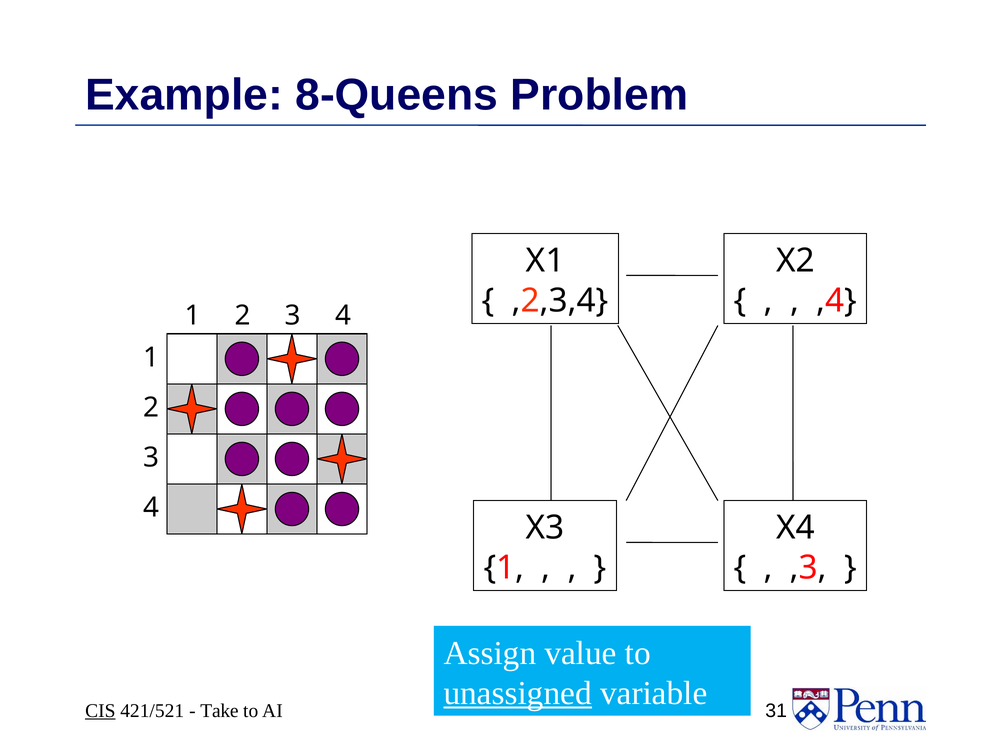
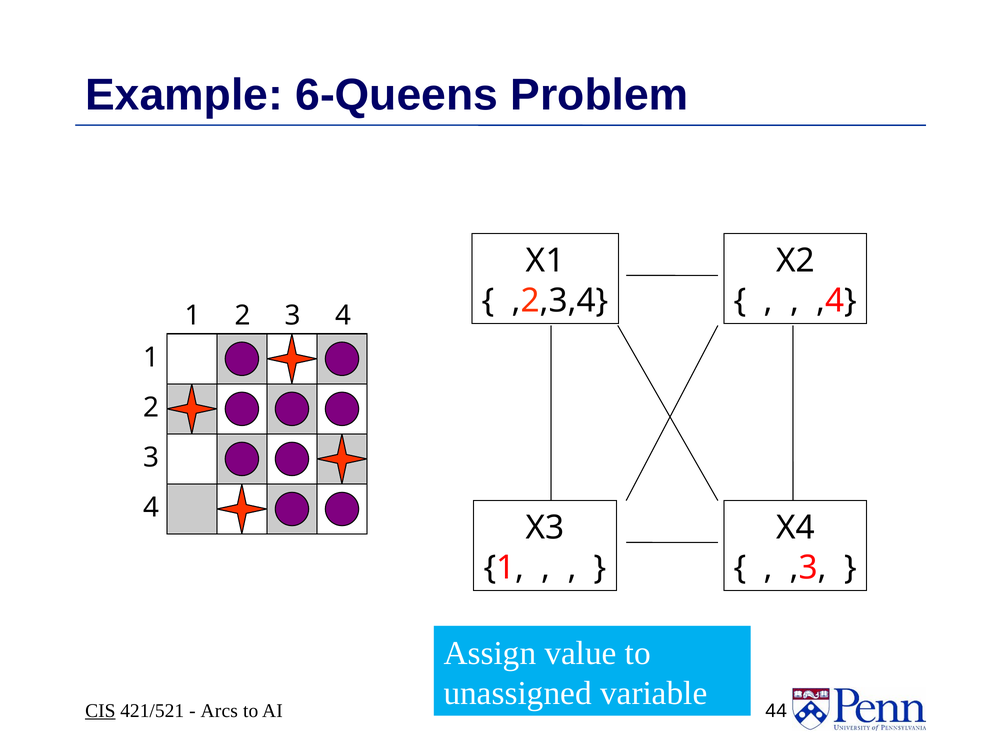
8-Queens: 8-Queens -> 6-Queens (397, 95)
unassigned underline: present -> none (518, 693)
Take: Take -> Arcs (219, 710)
31: 31 -> 44 (776, 710)
